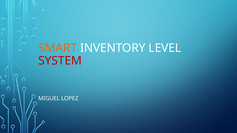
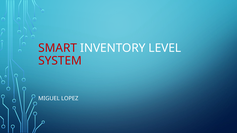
SMART colour: orange -> red (58, 48)
